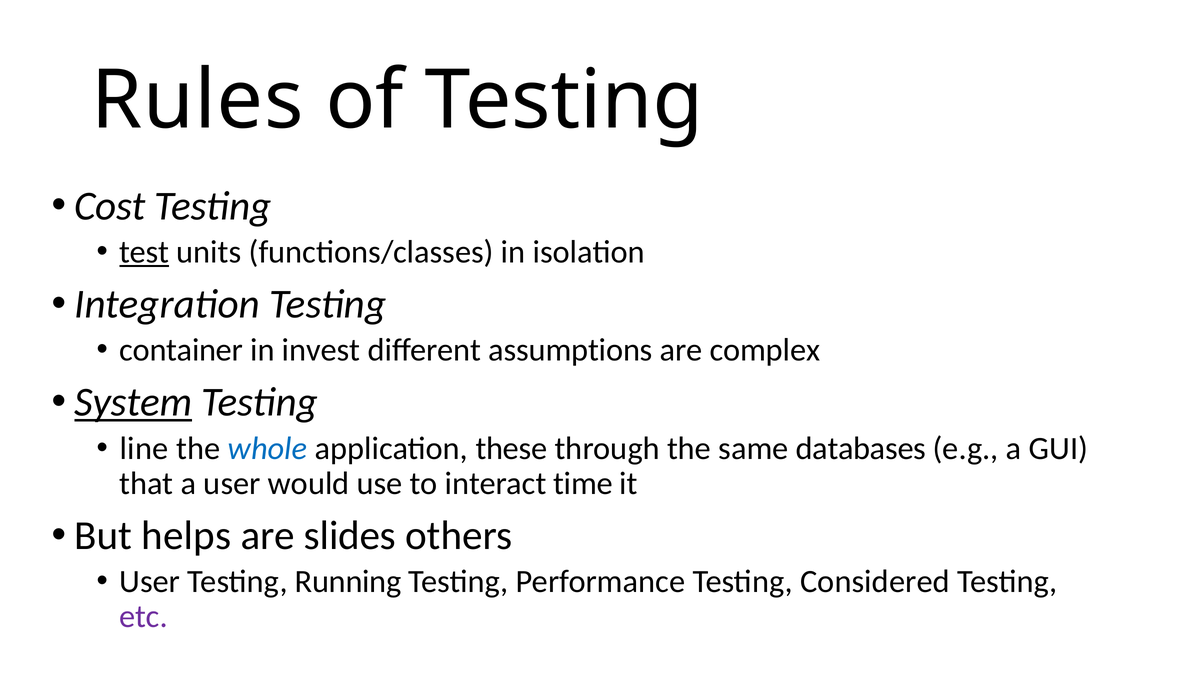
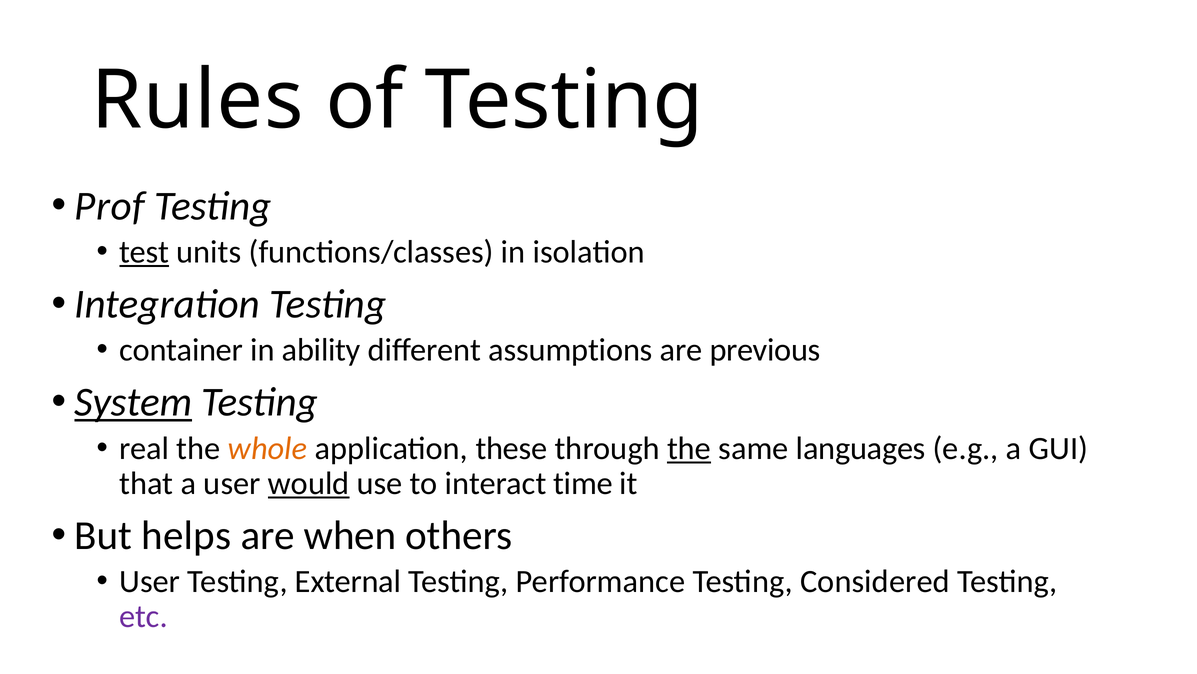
Cost: Cost -> Prof (110, 206)
invest: invest -> ability (321, 350)
complex: complex -> previous (765, 350)
line: line -> real (144, 448)
whole colour: blue -> orange (268, 448)
the underline: none -> present (689, 448)
databases: databases -> languages (861, 448)
would underline: none -> present (309, 483)
slides: slides -> when (350, 535)
Running: Running -> External (348, 581)
